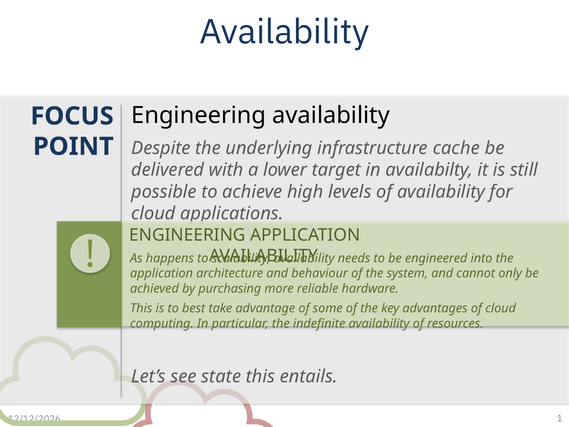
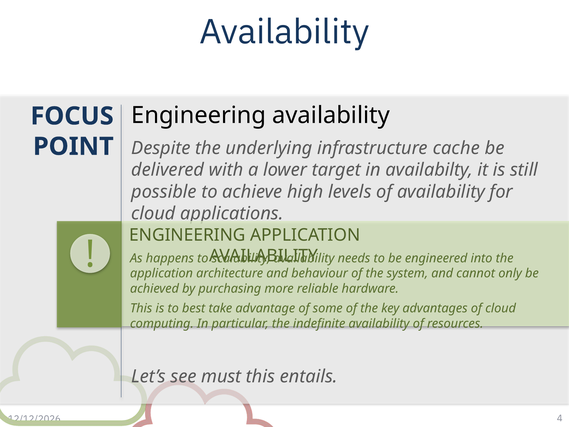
state: state -> must (221, 376)
1: 1 -> 4 (560, 418)
